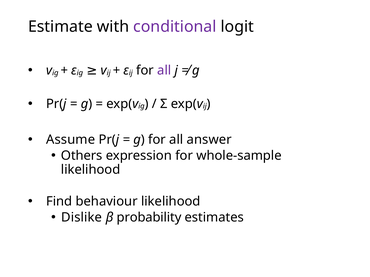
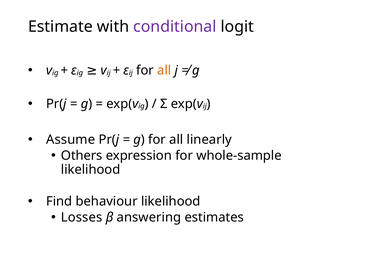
all colour: purple -> orange (164, 70)
answer: answer -> linearly (209, 140)
Dislike: Dislike -> Losses (82, 218)
probability: probability -> answering (149, 218)
